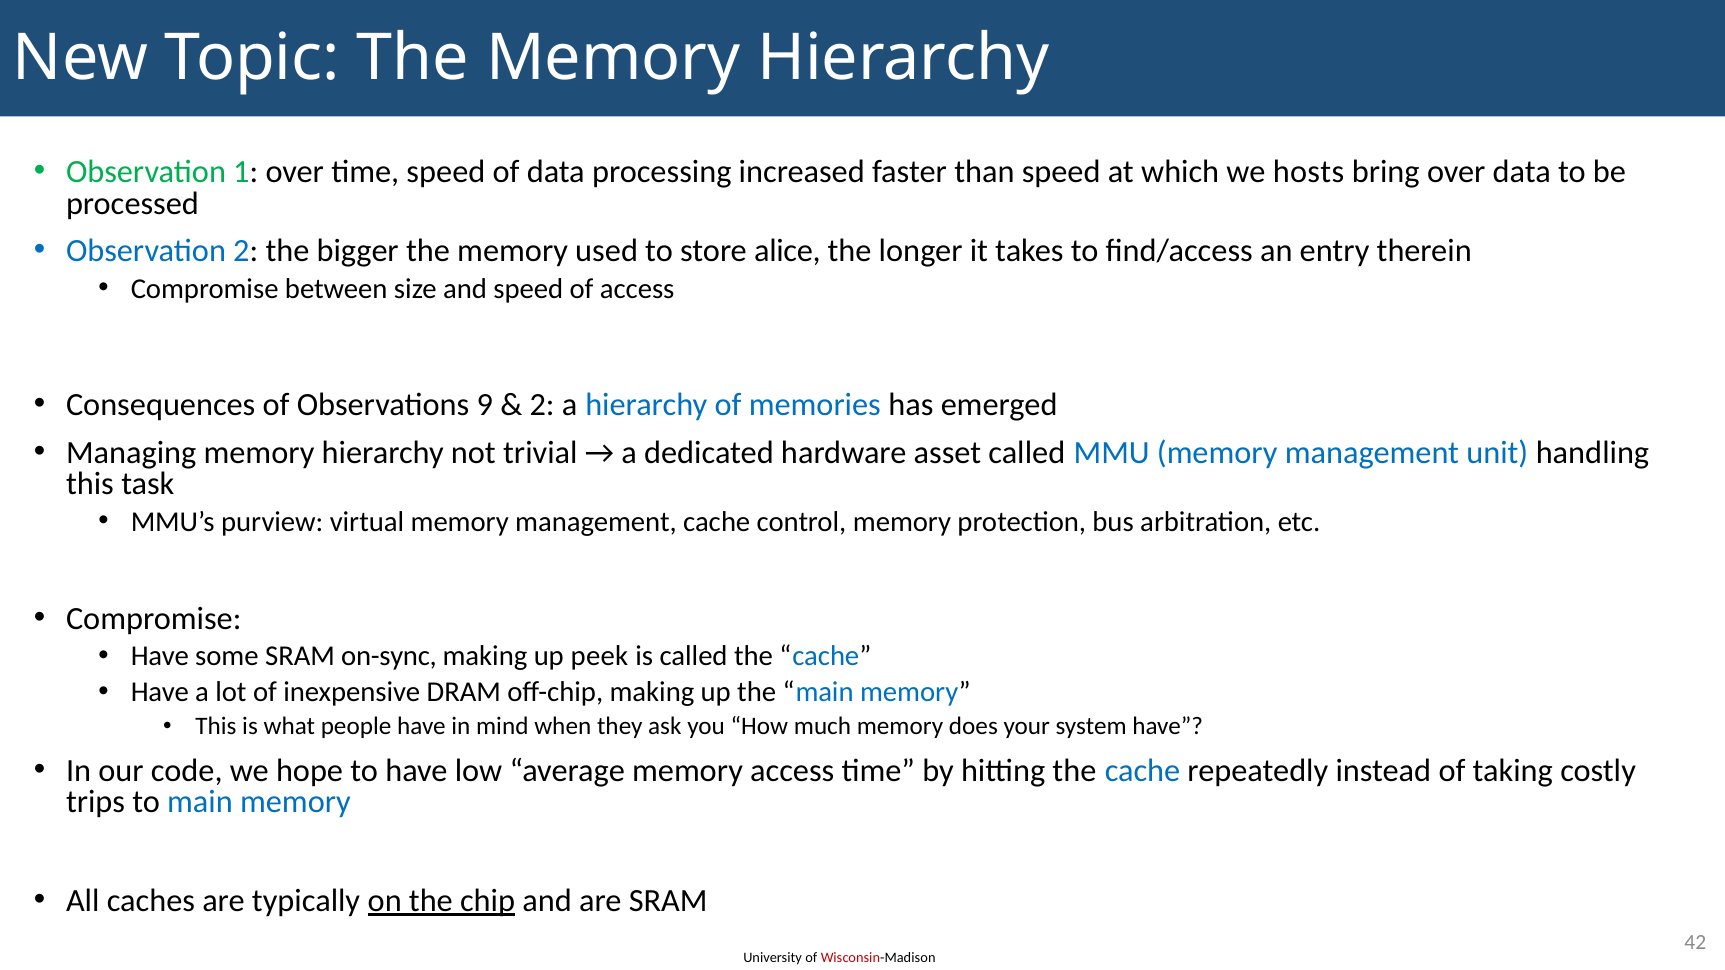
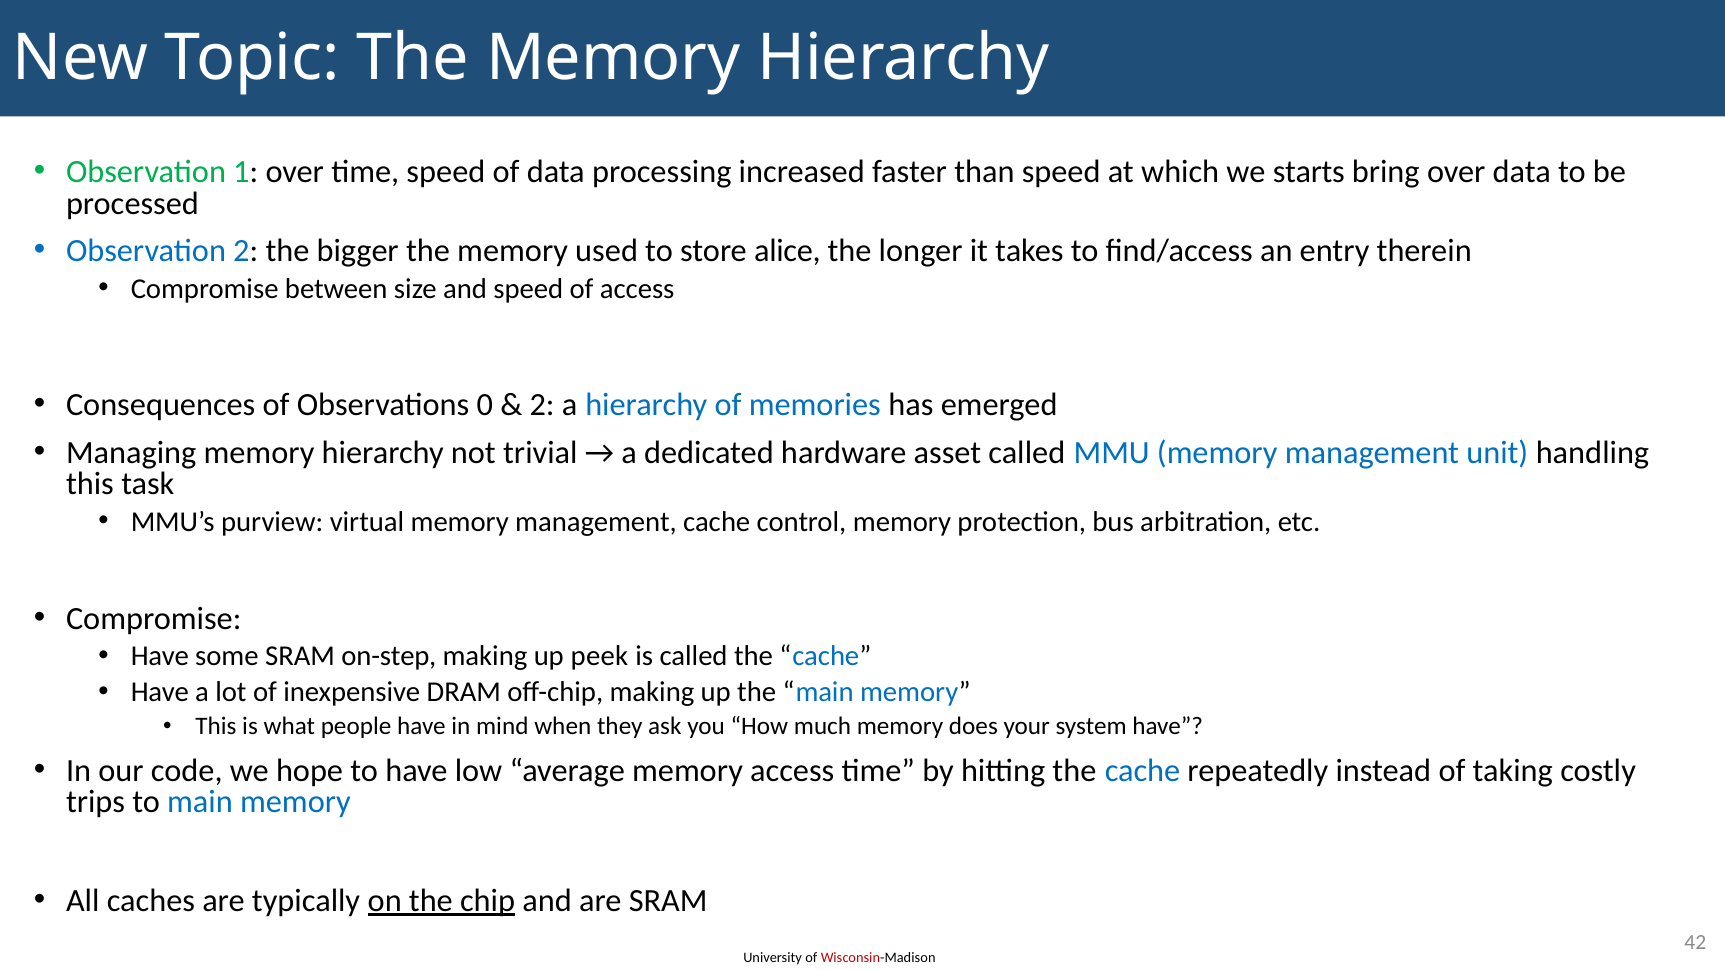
hosts: hosts -> starts (1309, 172)
9: 9 -> 0 (485, 405)
on-sync: on-sync -> on-step (389, 656)
